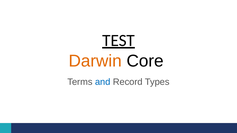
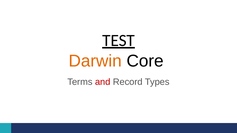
and colour: blue -> red (103, 82)
